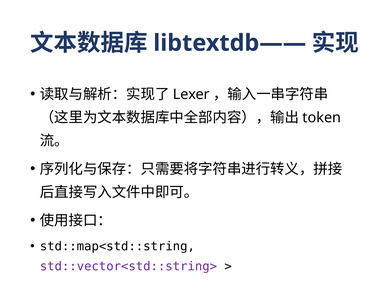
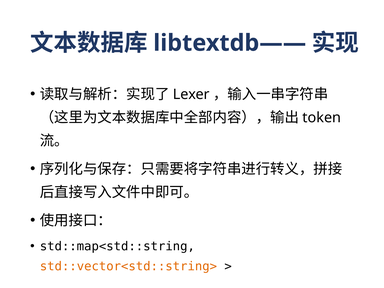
std::vector<std::string> colour: purple -> orange (128, 266)
